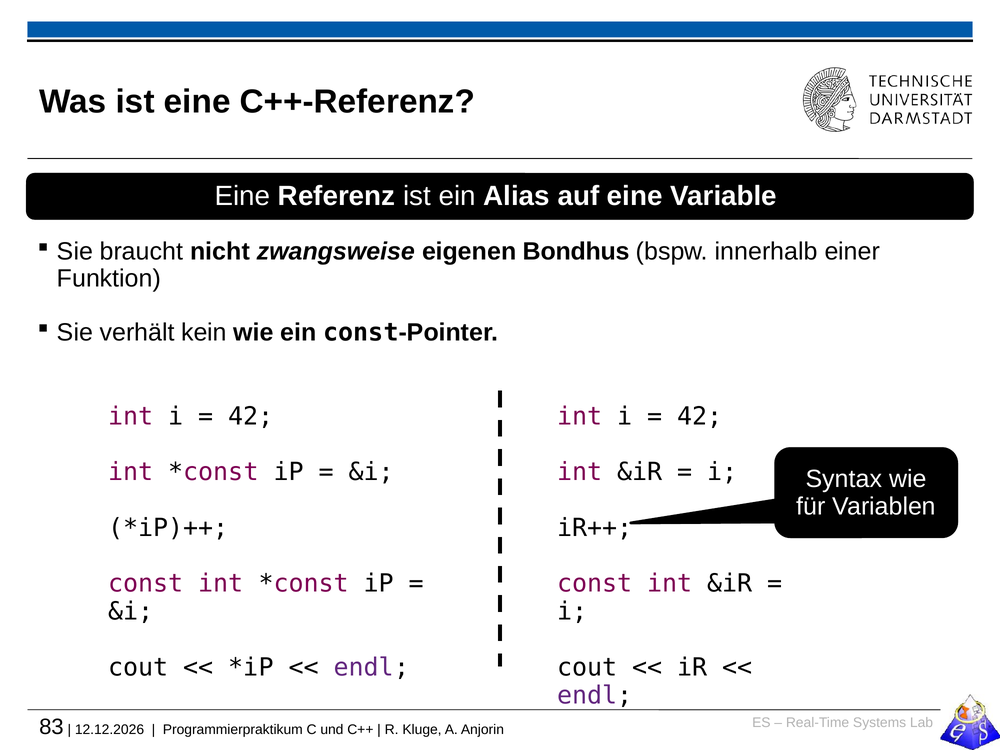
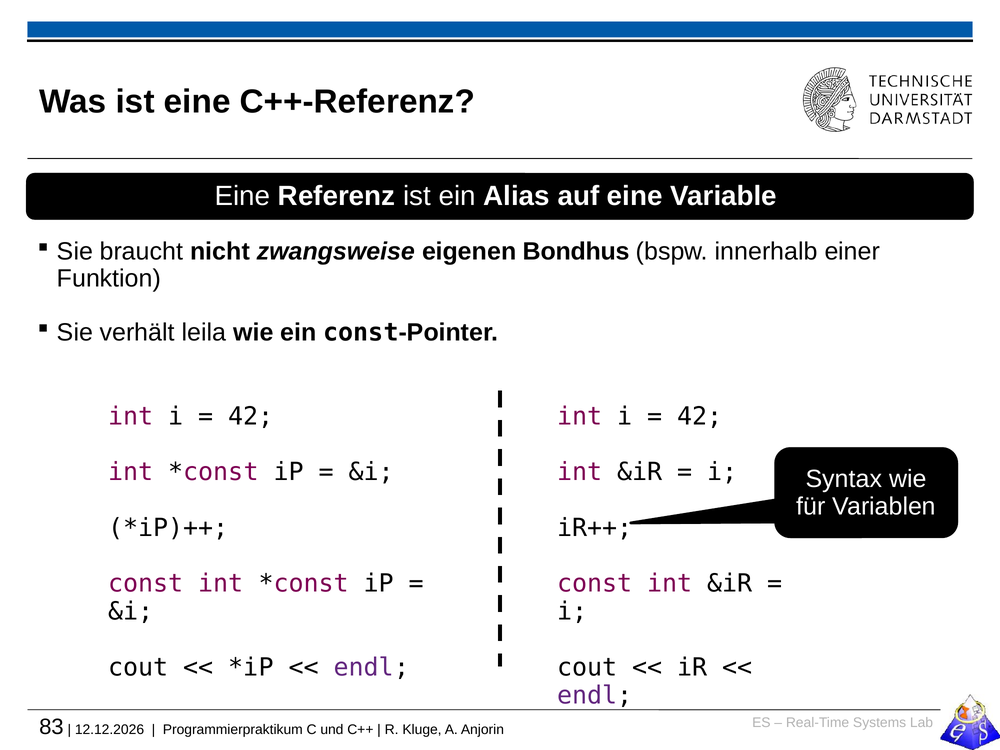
kein: kein -> leila (204, 333)
